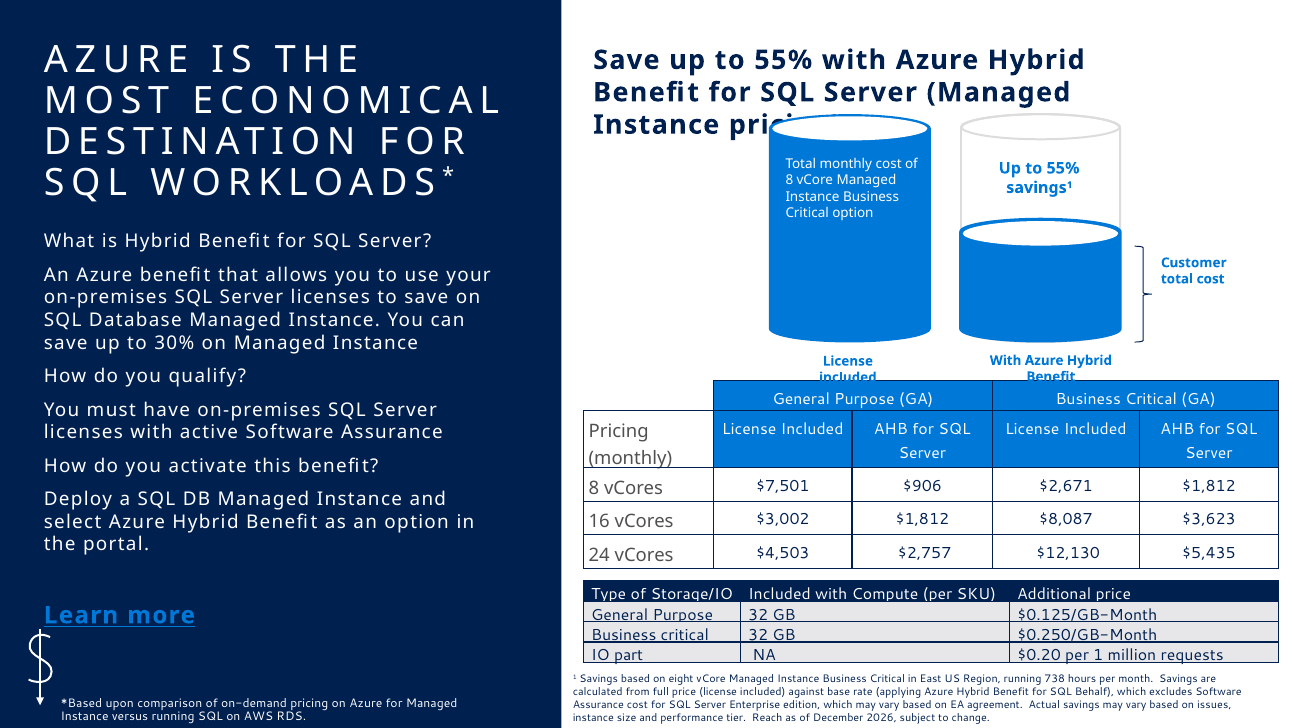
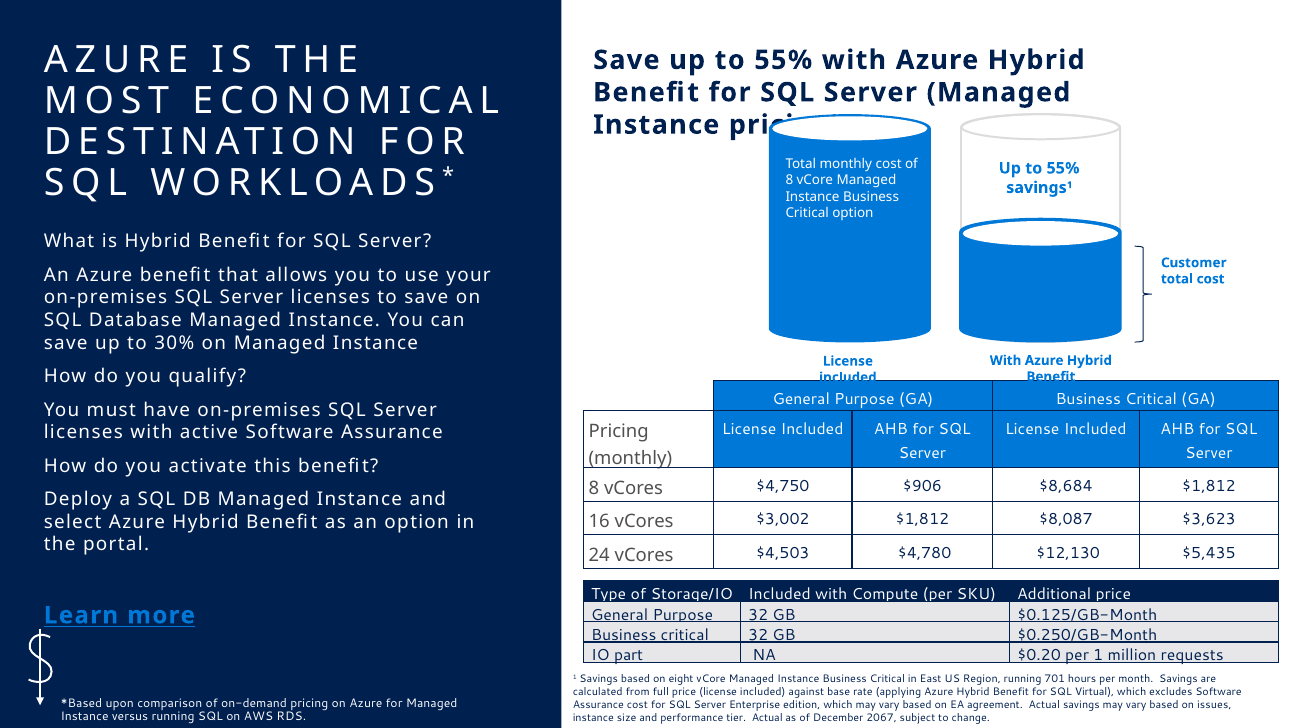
$7,501: $7,501 -> $4,750 (783, 486)
$2,671: $2,671 -> $8,684 (1066, 486)
$2,757: $2,757 -> $4,780 (924, 553)
738: 738 -> 701 (1055, 679)
Behalf: Behalf -> Virtual (1094, 692)
tier Reach: Reach -> Actual (767, 718)
2026: 2026 -> 2067 (882, 718)
